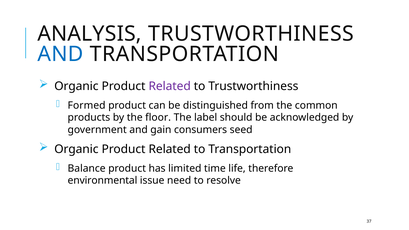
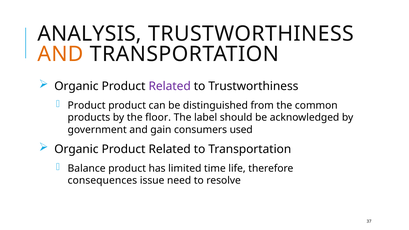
AND colour: blue -> orange (60, 54)
Formed: Formed -> Product (87, 105)
seed: seed -> used (241, 130)
environmental: environmental -> consequences (102, 181)
